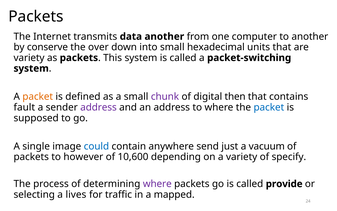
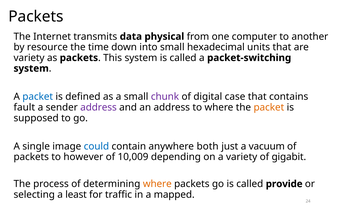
data another: another -> physical (164, 36)
conserve: conserve -> resource (47, 47)
over: over -> time (98, 47)
packet colour: orange -> blue (38, 97)
then: then -> case (235, 97)
packet colour: blue -> orange (269, 107)
send: send -> both (208, 146)
10,600: 10,600 -> 10,009 (133, 157)
specify: specify -> gigabit (289, 157)
where colour: purple -> orange (157, 184)
lives: lives -> least (76, 194)
